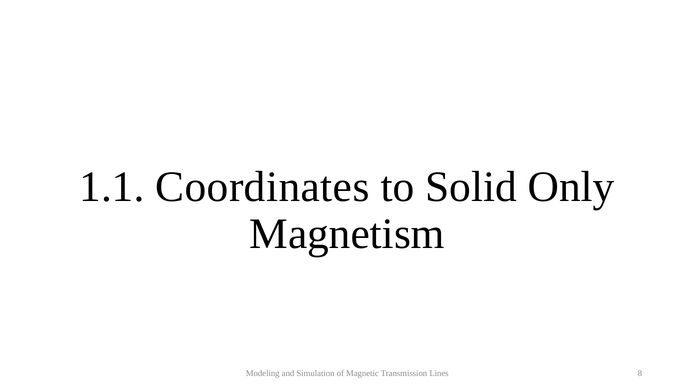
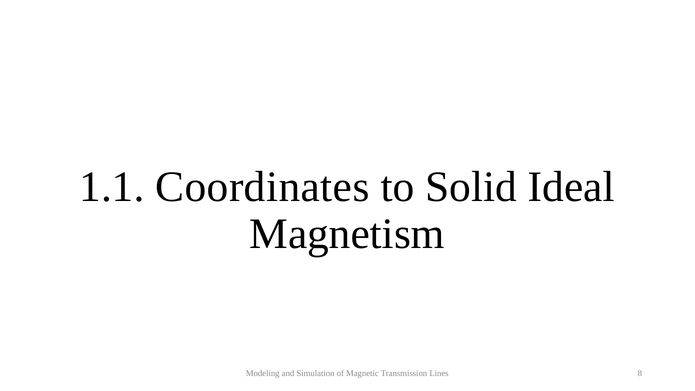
Only: Only -> Ideal (571, 187)
